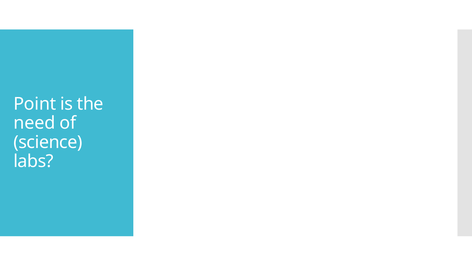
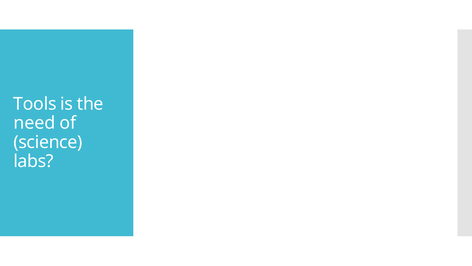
Point: Point -> Tools (35, 104)
